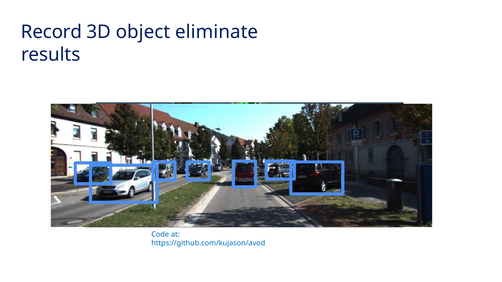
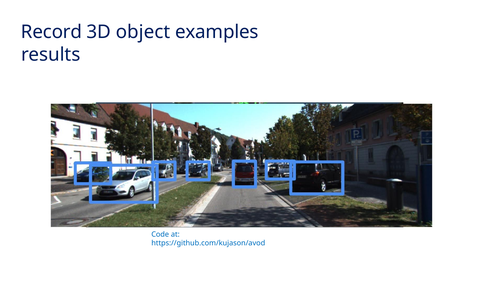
eliminate: eliminate -> examples (217, 32)
